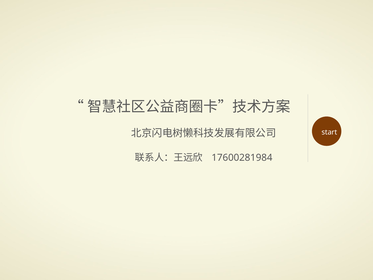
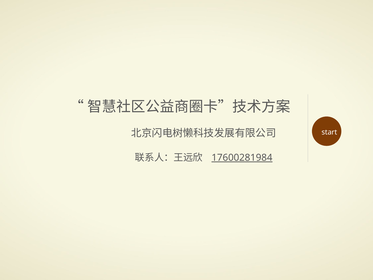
17600281984 underline: none -> present (242, 158)
